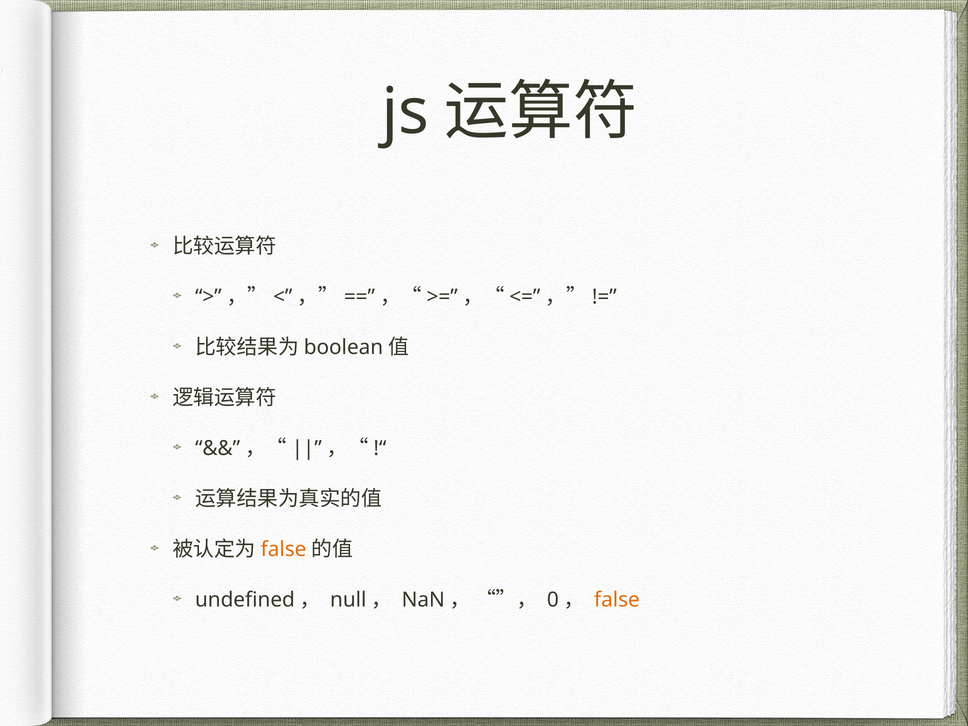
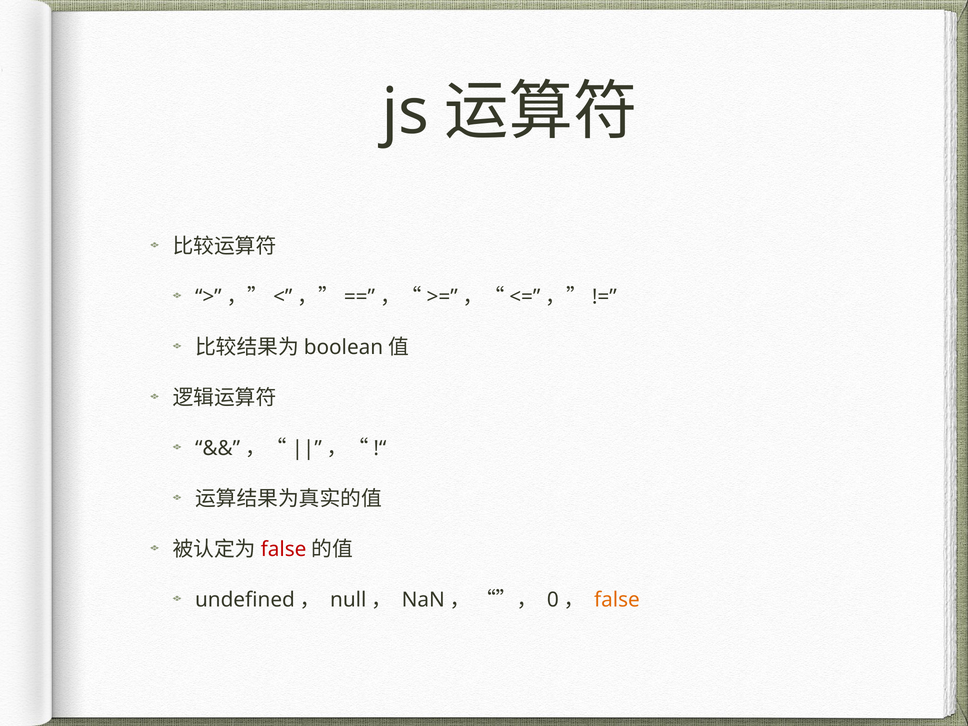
false colour: orange -> red (284, 549)
